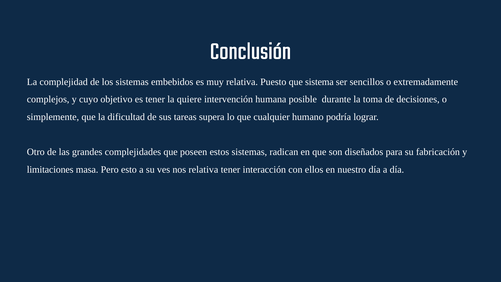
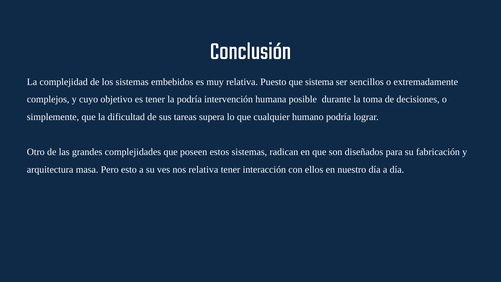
la quiere: quiere -> podría (189, 99)
limitaciones: limitaciones -> arquitectura (50, 169)
